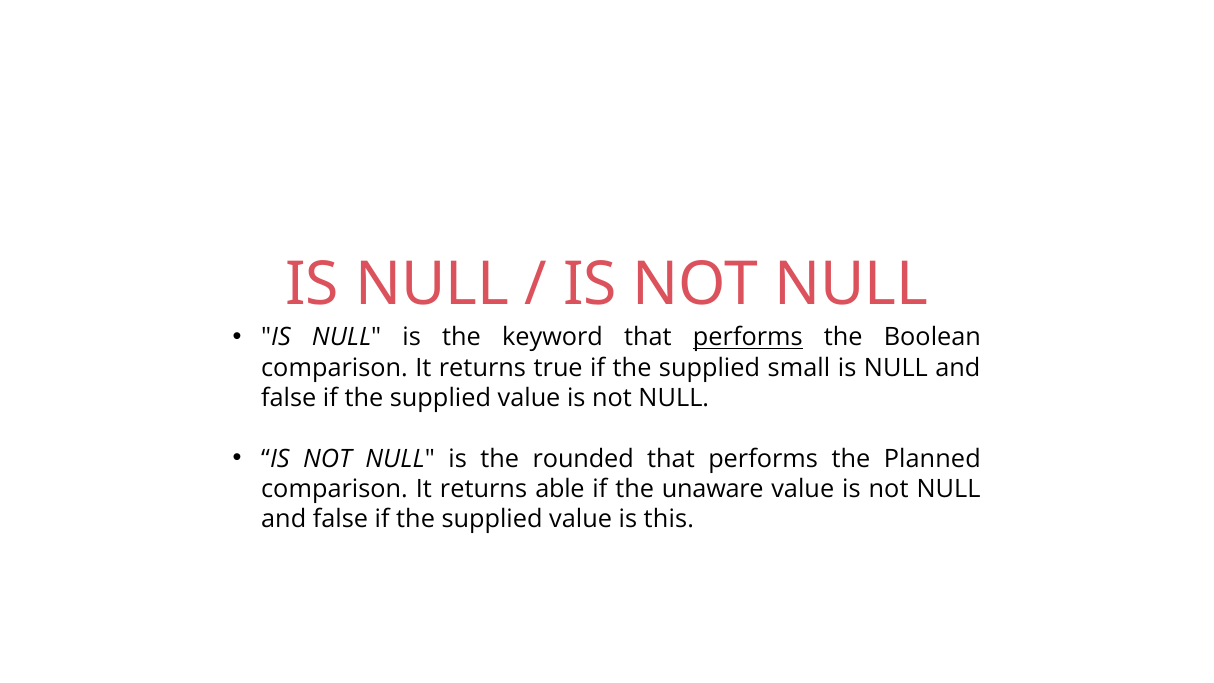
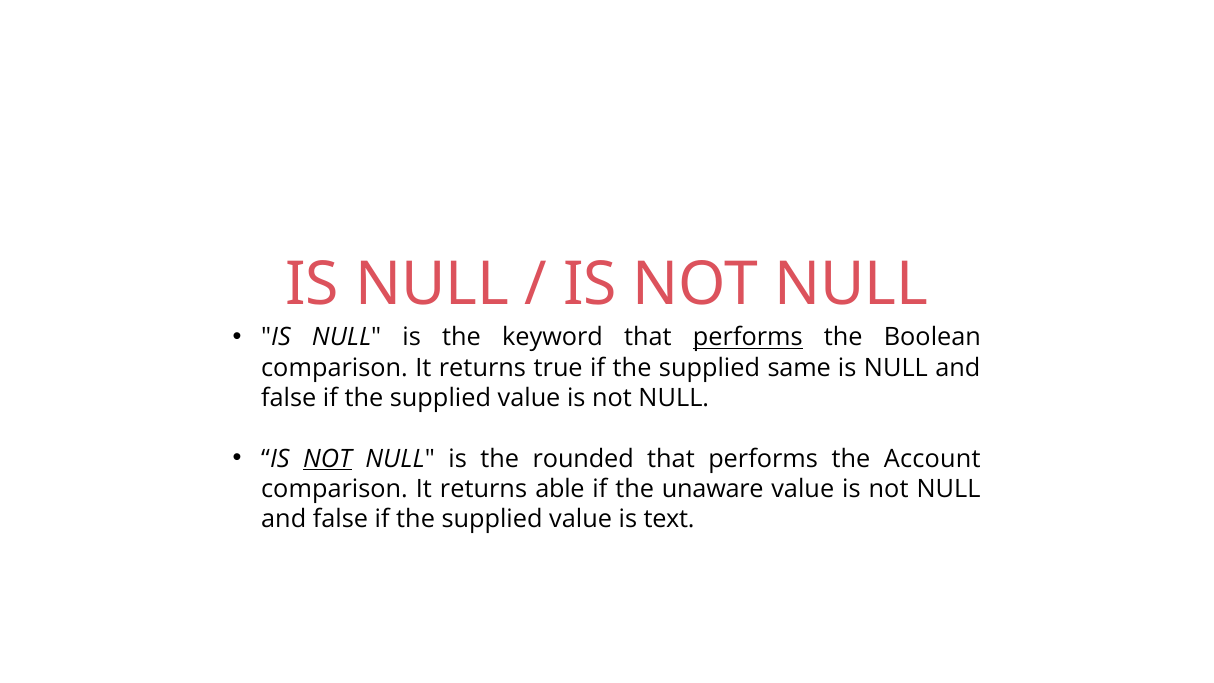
small: small -> same (799, 368)
NOT underline: none -> present (327, 459)
Planned: Planned -> Account (932, 459)
this: this -> text (669, 520)
